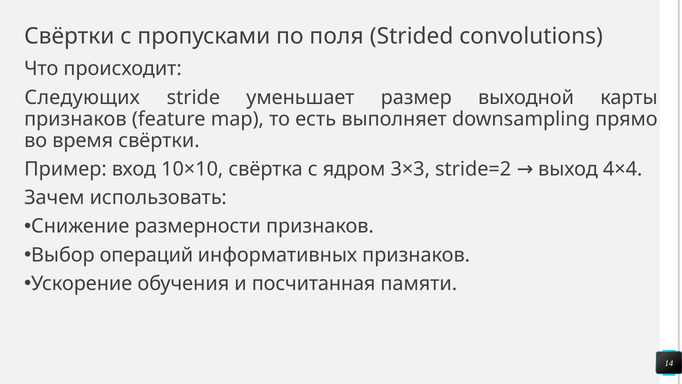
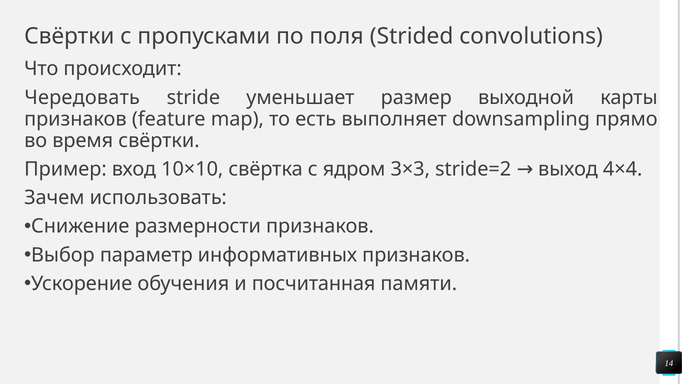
Следующих: Следующих -> Чередовать (82, 97)
операций: операций -> параметр (146, 255)
